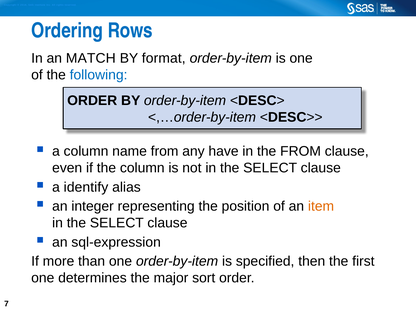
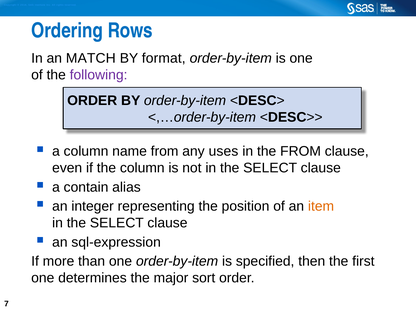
following colour: blue -> purple (99, 75)
have: have -> uses (223, 151)
identify: identify -> contain (86, 187)
